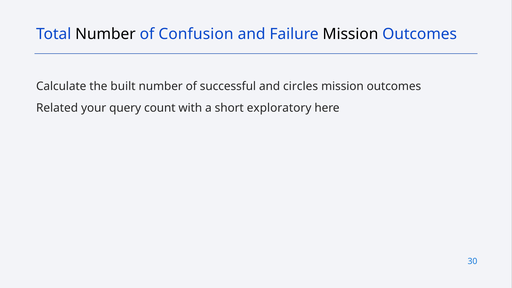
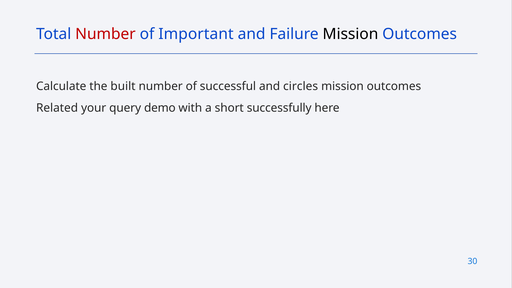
Number colour: black -> red (105, 34)
Confusion: Confusion -> Important (196, 34)
count: count -> demo (160, 108)
exploratory: exploratory -> successfully (279, 108)
